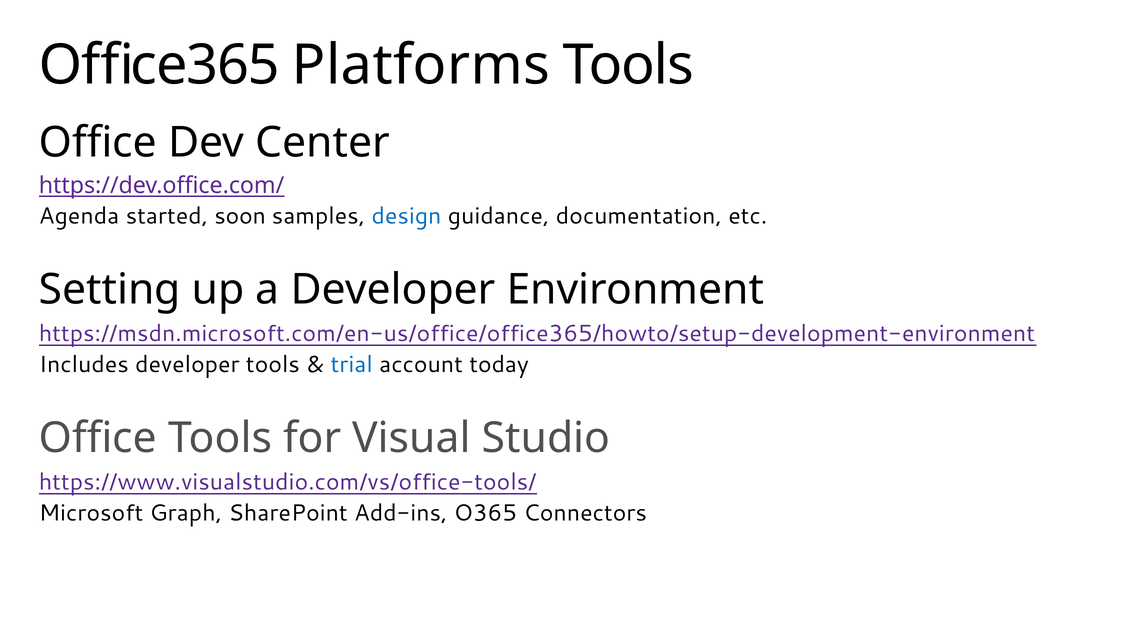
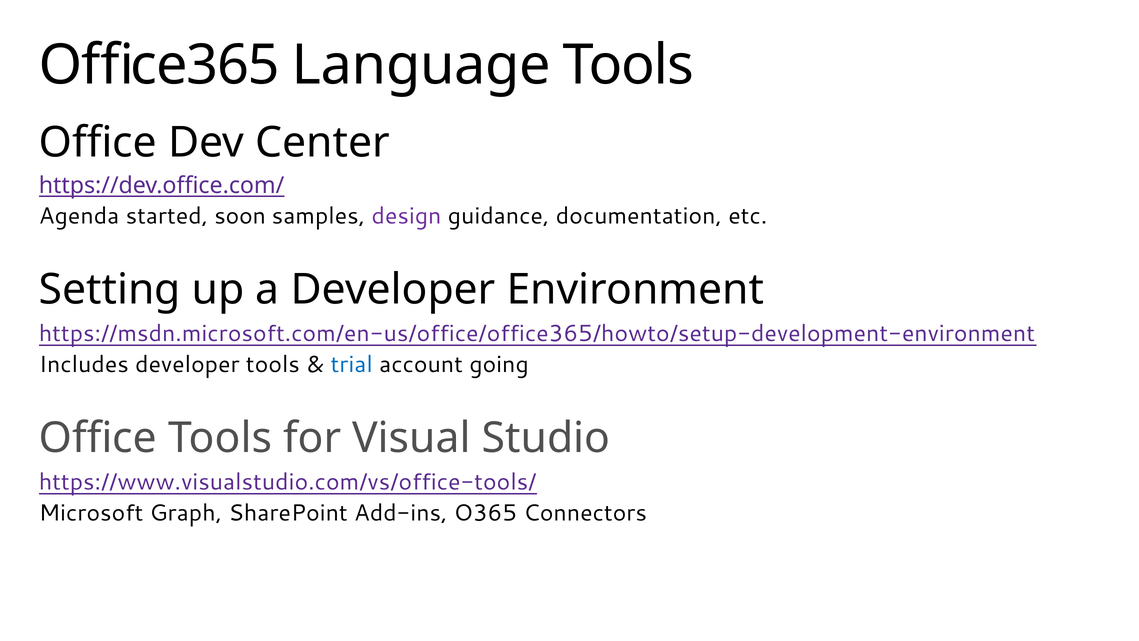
Platforms: Platforms -> Language (421, 65)
design colour: blue -> purple (406, 216)
today: today -> going (499, 364)
